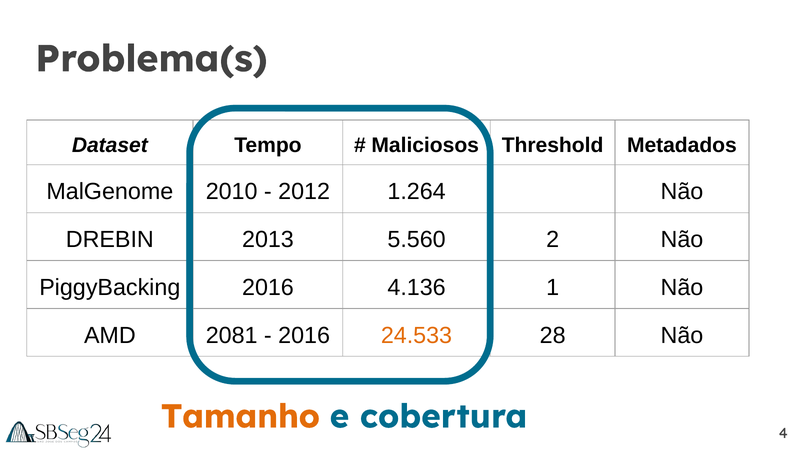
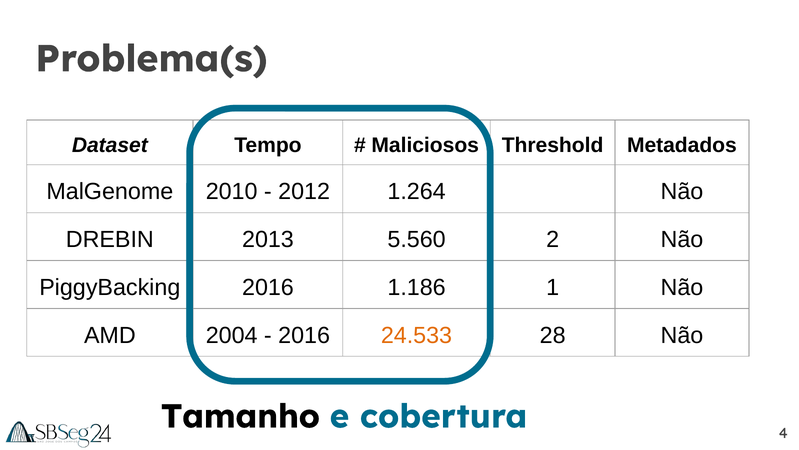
4.136: 4.136 -> 1.186 (417, 287)
2081: 2081 -> 2004 (232, 335)
Tamanho colour: orange -> black (240, 416)
